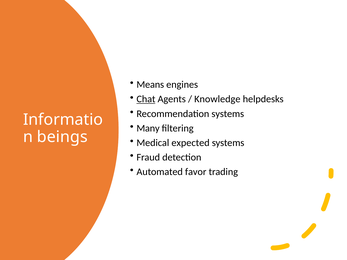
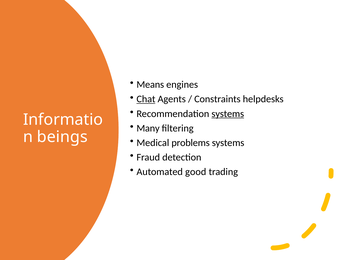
Knowledge: Knowledge -> Constraints (217, 99)
systems underline: none -> present (228, 114)
expected: expected -> problems (191, 143)
favor: favor -> good (196, 172)
